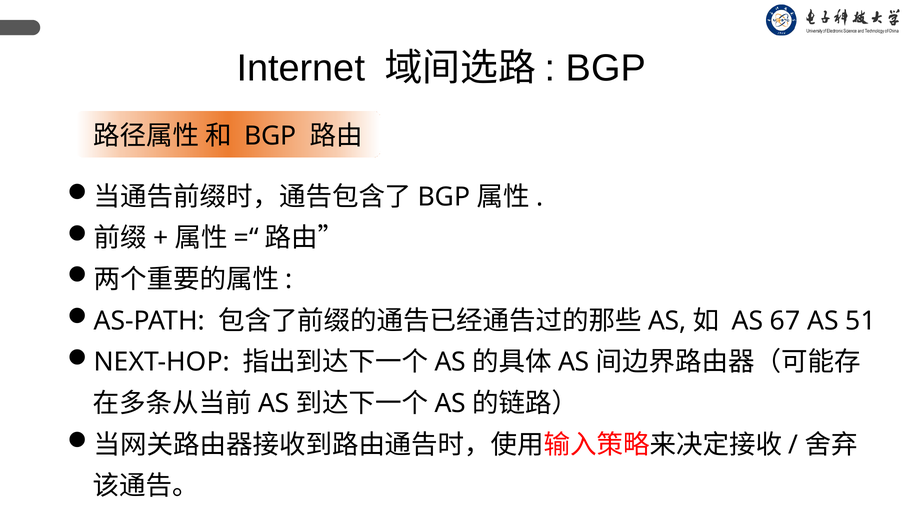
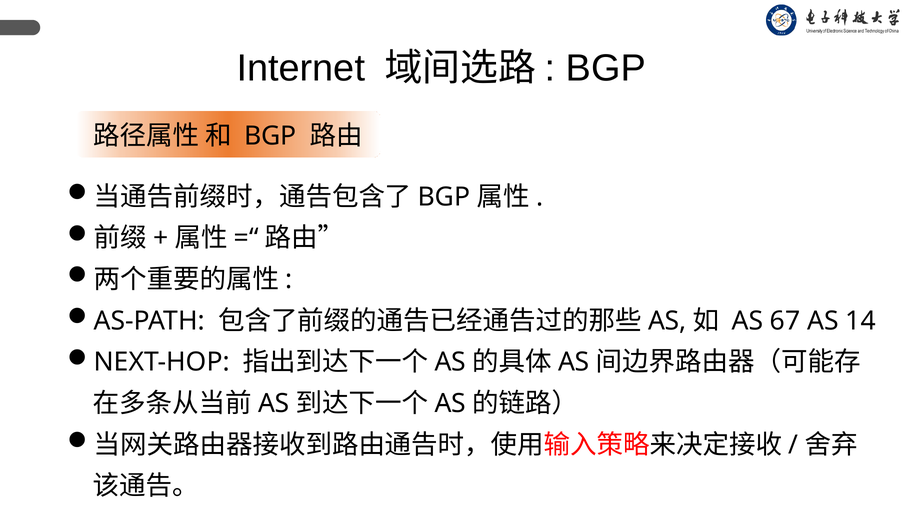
51: 51 -> 14 (861, 321)
